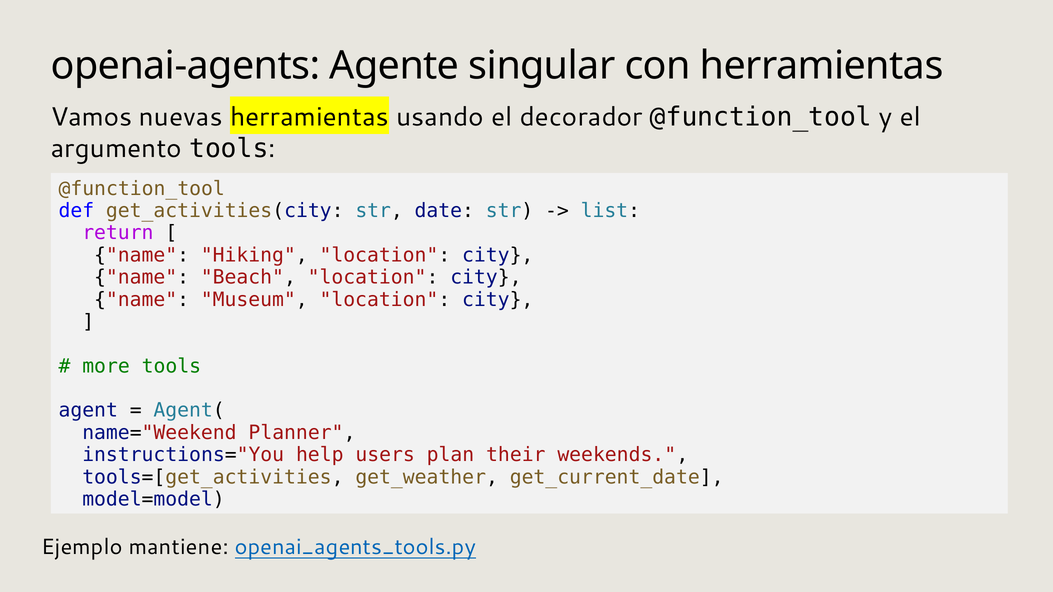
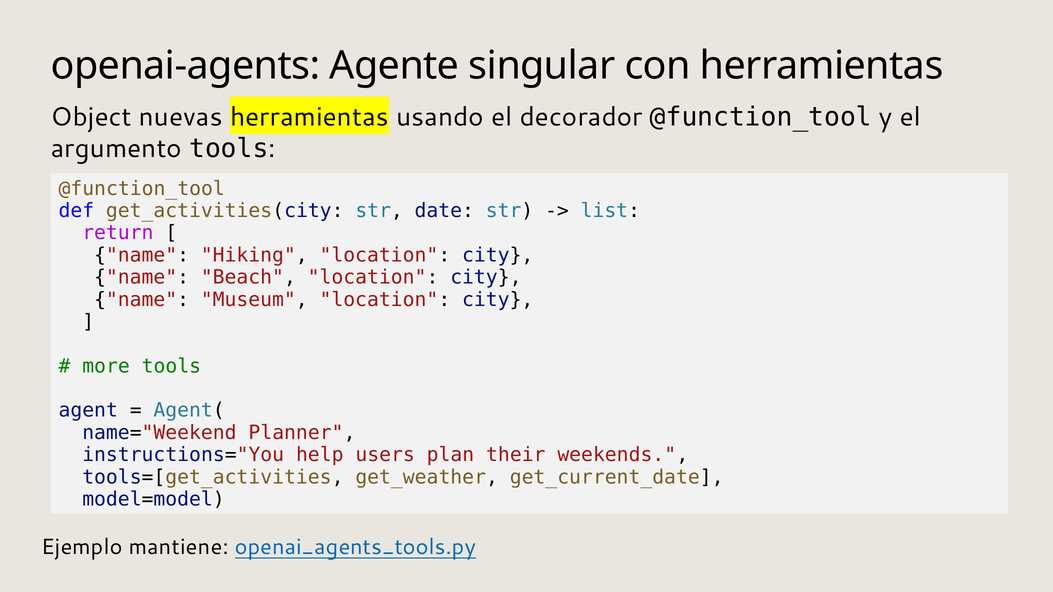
Vamos: Vamos -> Object (91, 117)
